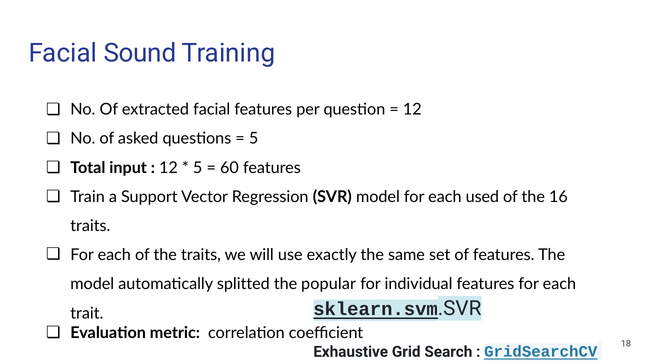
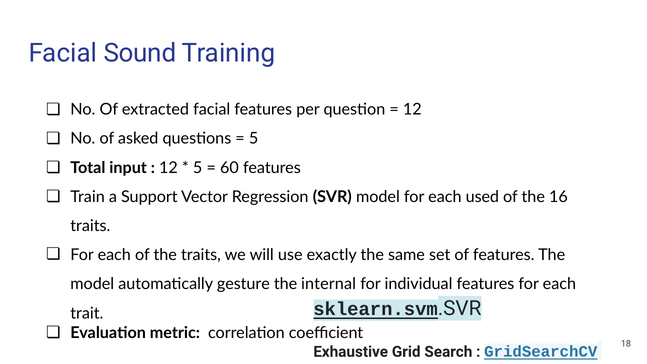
splitted: splitted -> gesture (243, 284)
popular: popular -> internal (329, 284)
